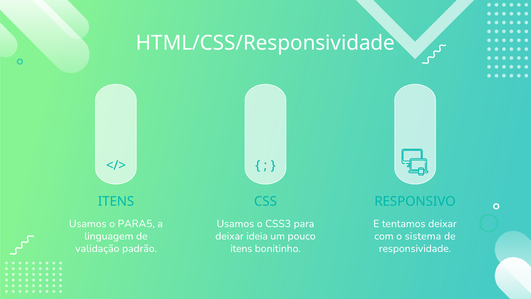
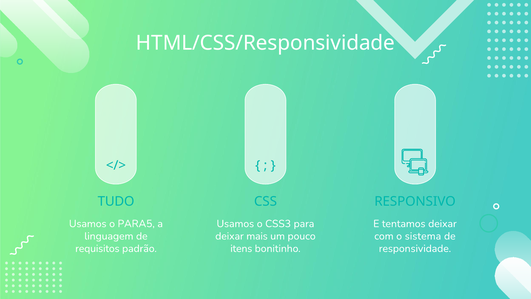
ITENS: ITENS -> TUDO (116, 201)
ideia: ideia -> mais (257, 236)
validação: validação -> requisitos (97, 248)
